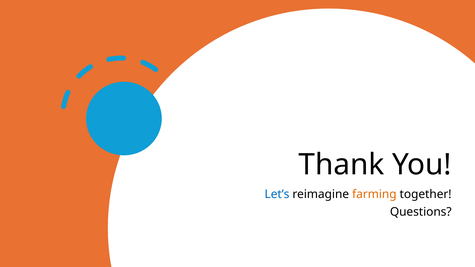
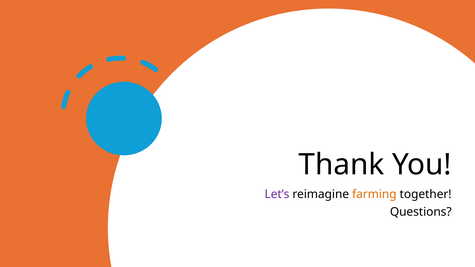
Let’s colour: blue -> purple (277, 194)
